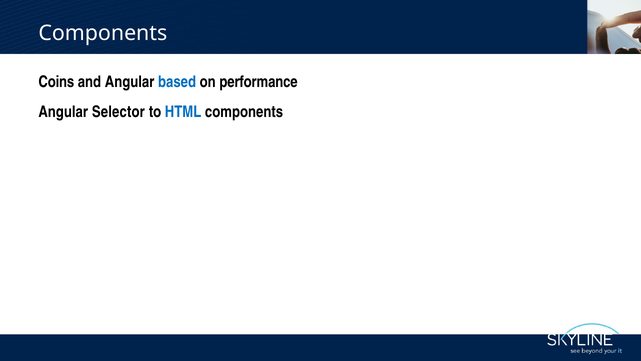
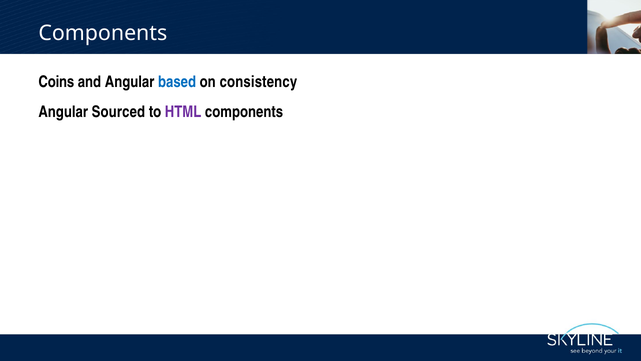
performance: performance -> consistency (258, 82)
Selector: Selector -> Sourced (118, 112)
HTML colour: blue -> purple (183, 112)
